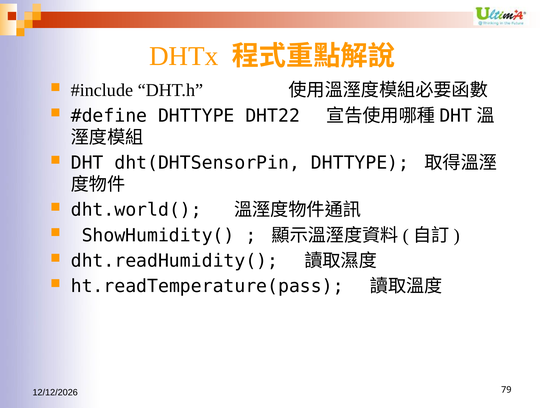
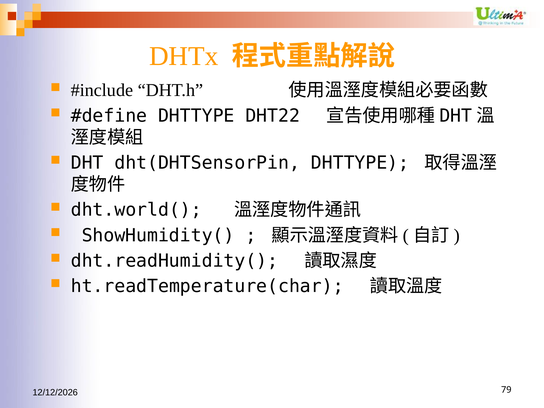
ht.readTemperature(pass: ht.readTemperature(pass -> ht.readTemperature(char (207, 286)
